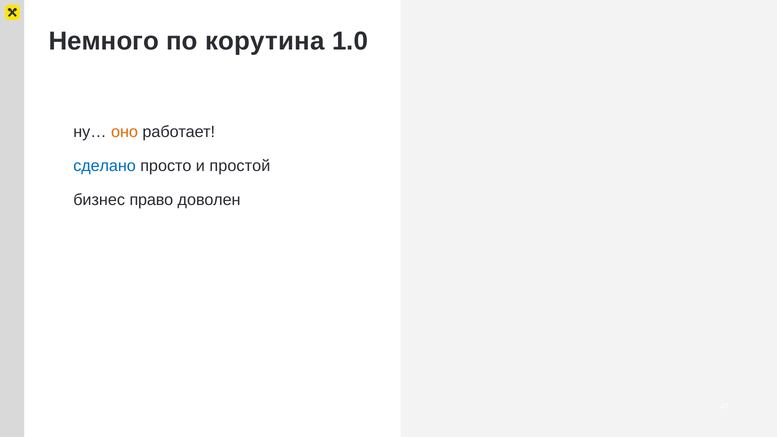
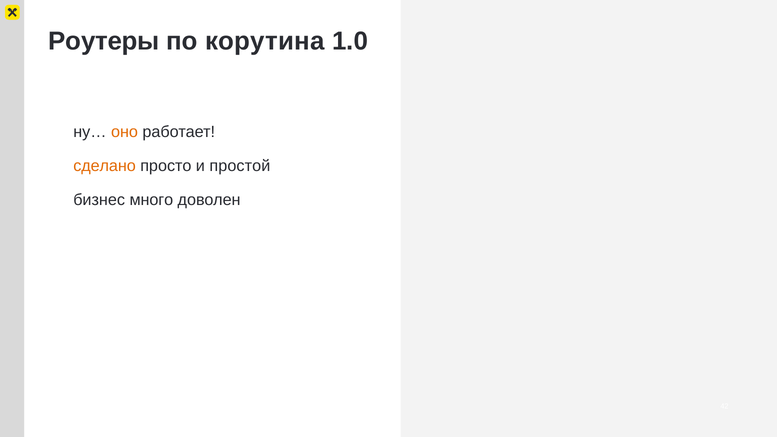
Немного: Немного -> Роутеры (104, 41)
сделано colour: blue -> orange (105, 166)
право: право -> много (151, 200)
